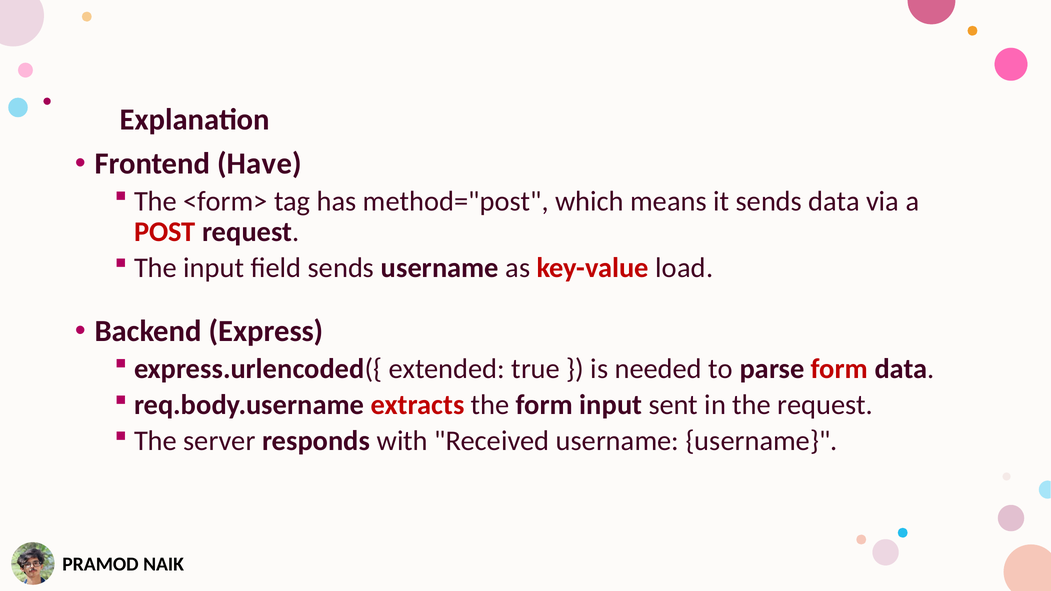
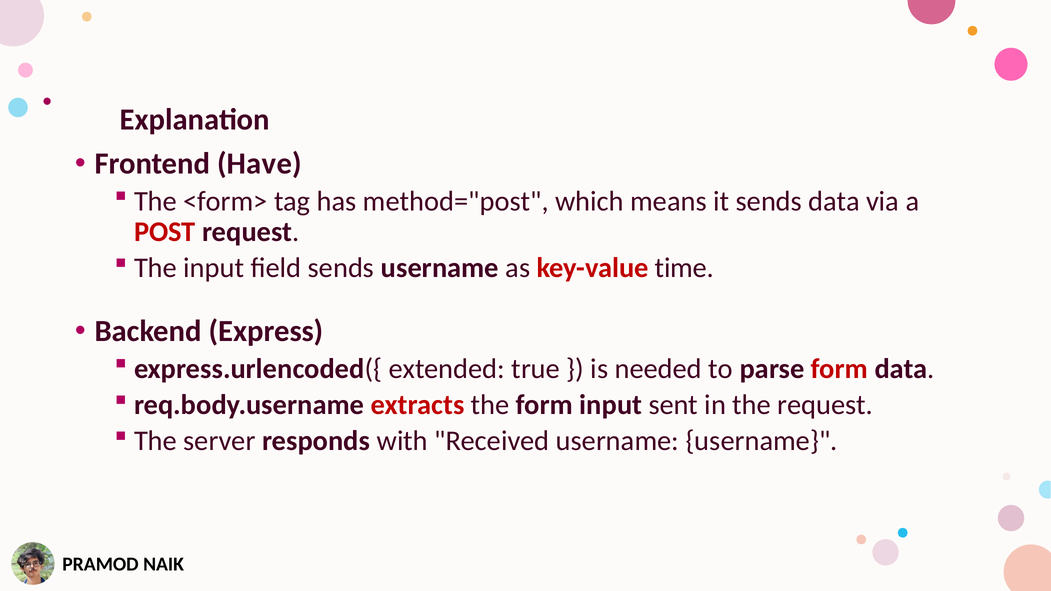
load: load -> time (684, 268)
